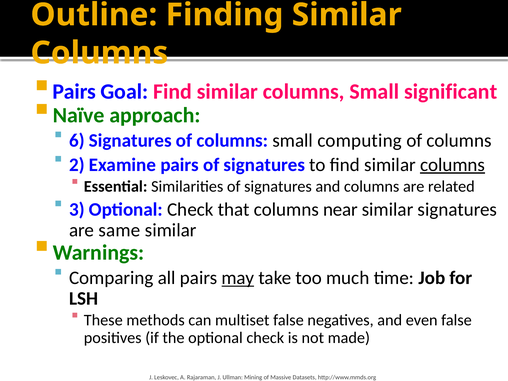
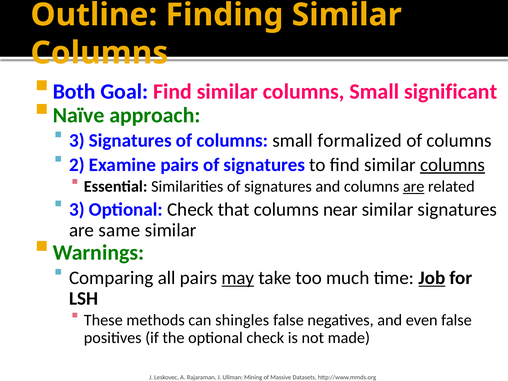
Pairs: Pairs -> Both (74, 92)
6: 6 -> 3 (77, 141)
computing: computing -> formalized (360, 141)
are underline: none -> present (414, 187)
Job underline: none -> present (432, 278)
multiset: multiset -> shingles (242, 320)
